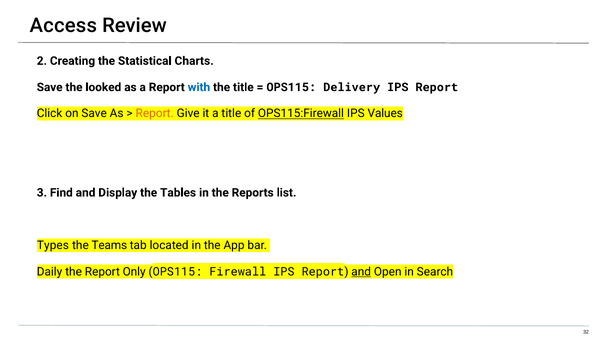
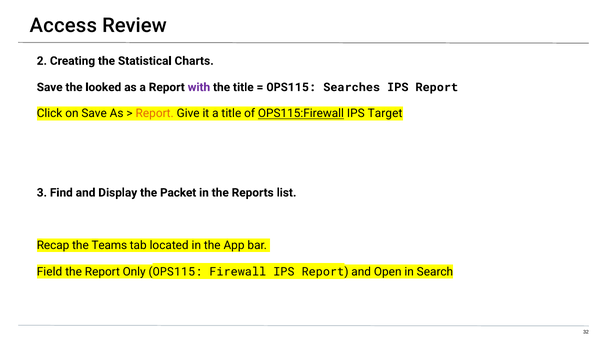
with colour: blue -> purple (199, 87)
Delivery: Delivery -> Searches (352, 87)
Values: Values -> Target (385, 114)
Tables: Tables -> Packet (178, 193)
Types: Types -> Recap (53, 246)
Daily: Daily -> Field (49, 272)
and underline: present -> none (361, 272)
